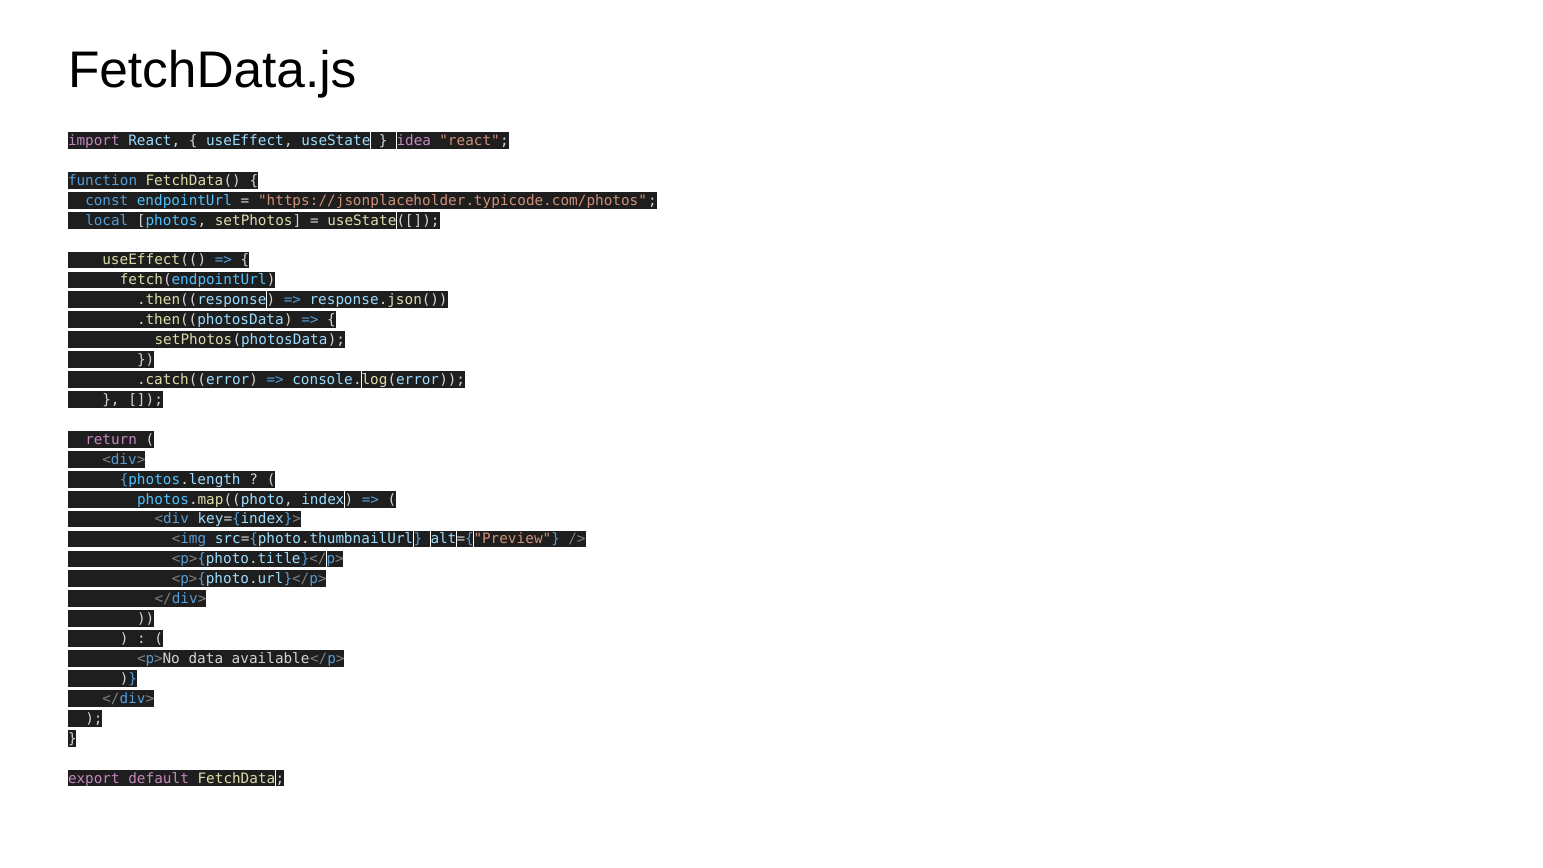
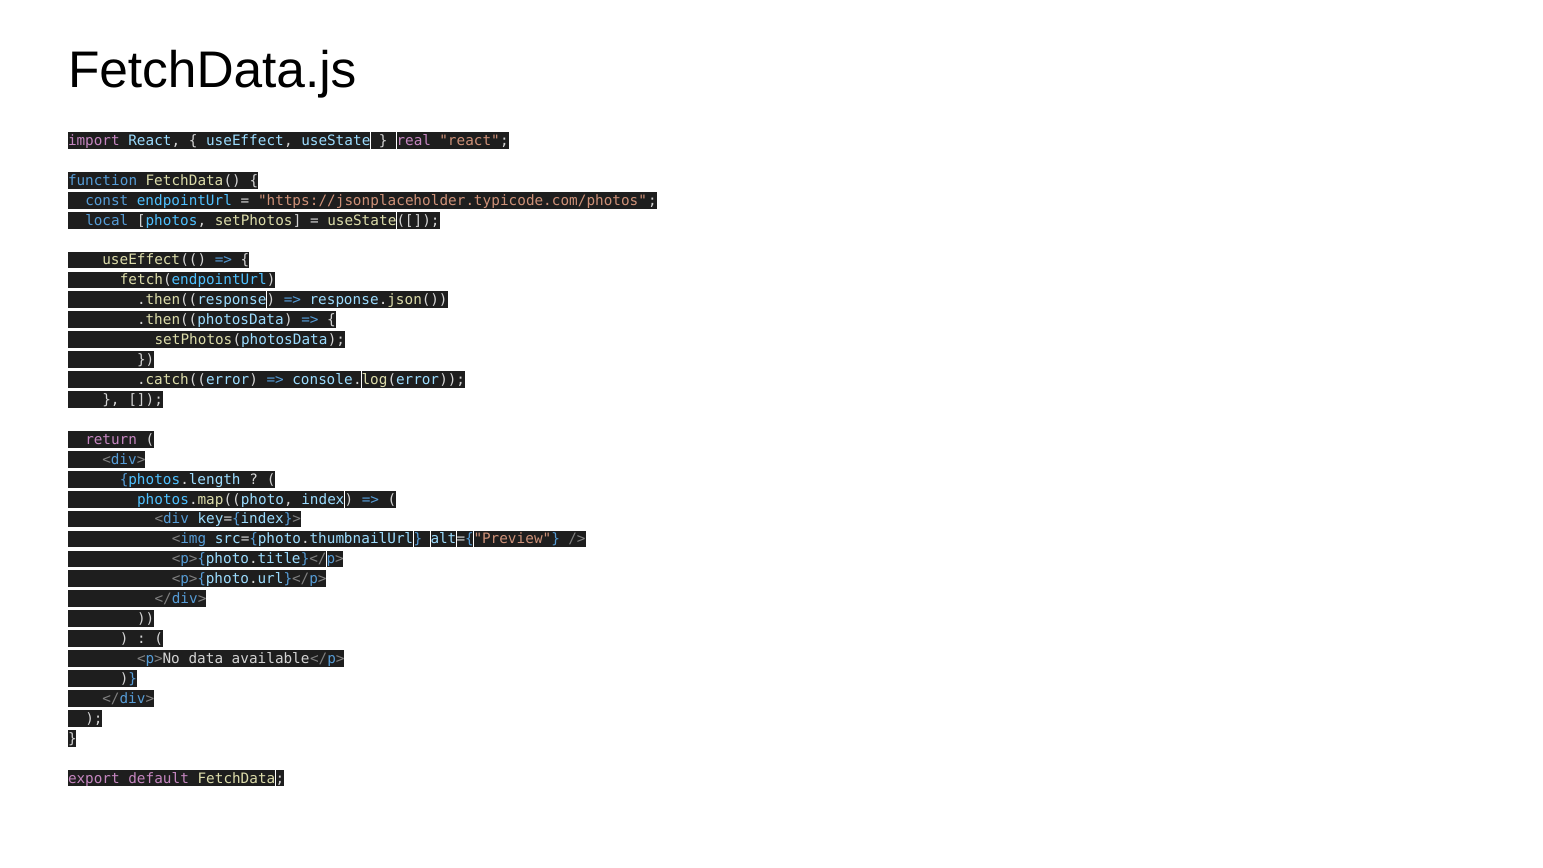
idea: idea -> real (414, 141)
